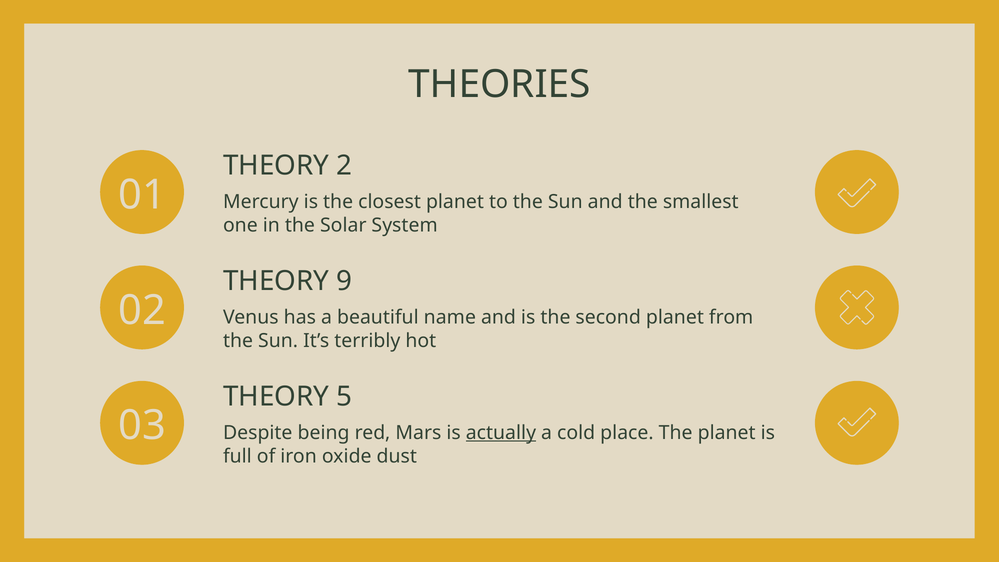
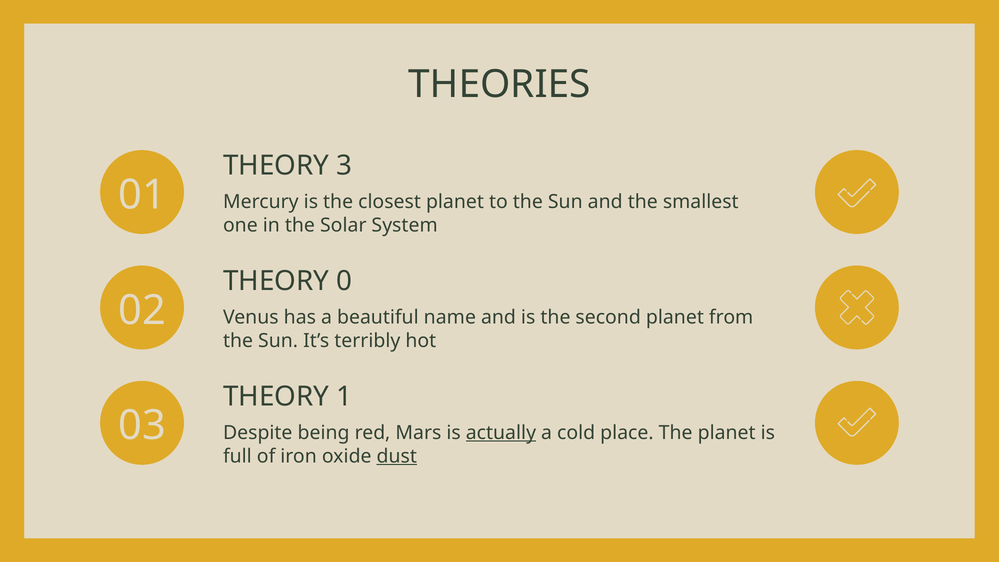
2: 2 -> 3 (344, 166)
9: 9 -> 0 (344, 281)
5: 5 -> 1 (344, 397)
dust underline: none -> present (397, 456)
